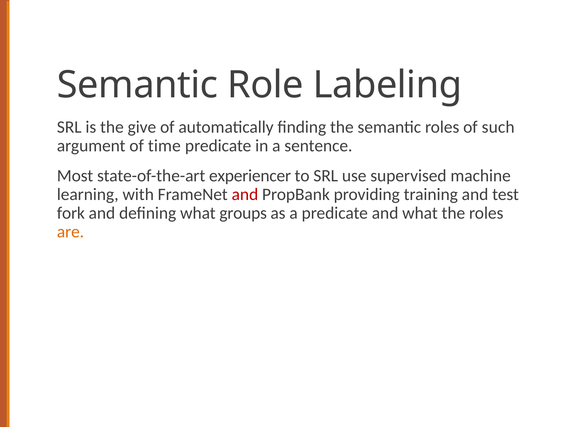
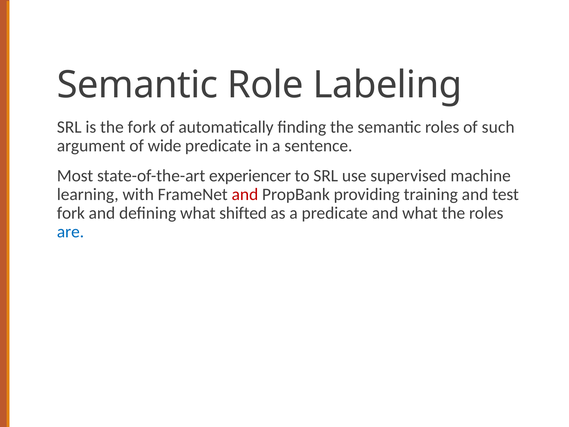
the give: give -> fork (142, 127)
time: time -> wide (165, 146)
groups: groups -> shifted (243, 213)
are colour: orange -> blue (71, 232)
